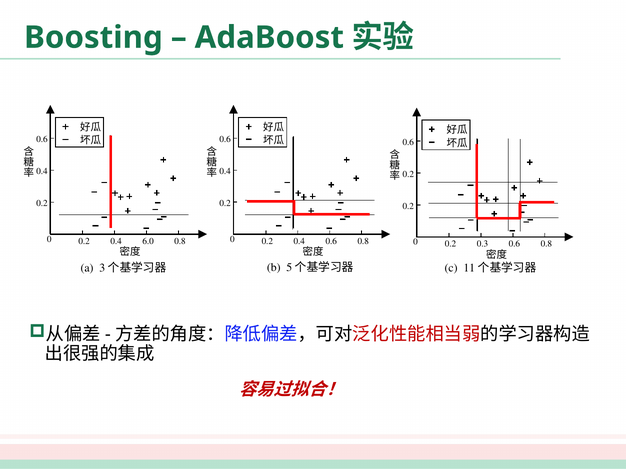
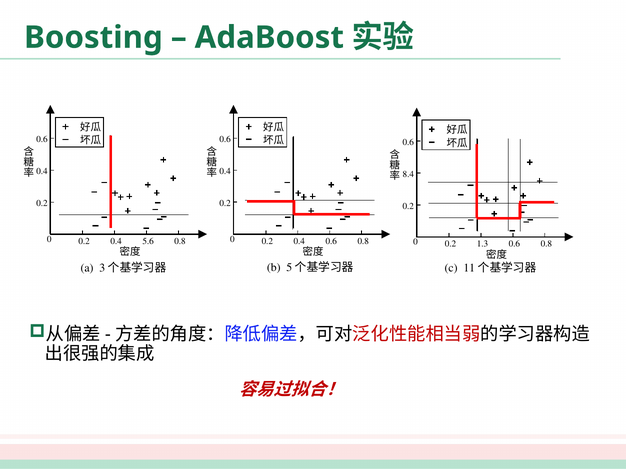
0.2: 0.2 -> 8.4 (408, 174)
6.0: 6.0 -> 5.6 (148, 241)
0.3: 0.3 -> 1.3 (482, 244)
